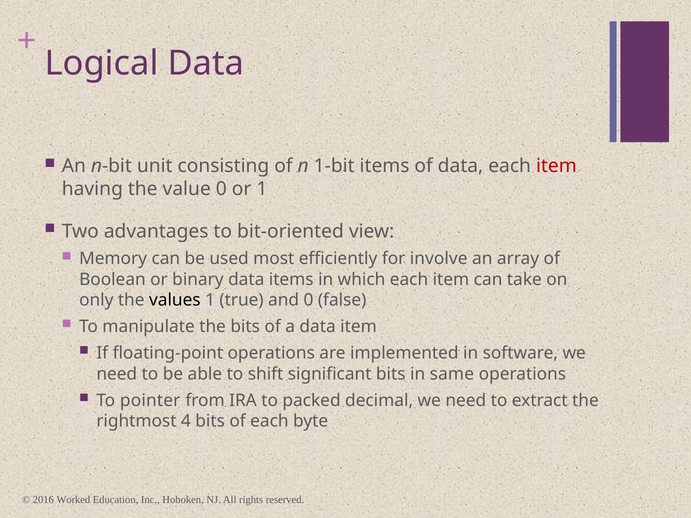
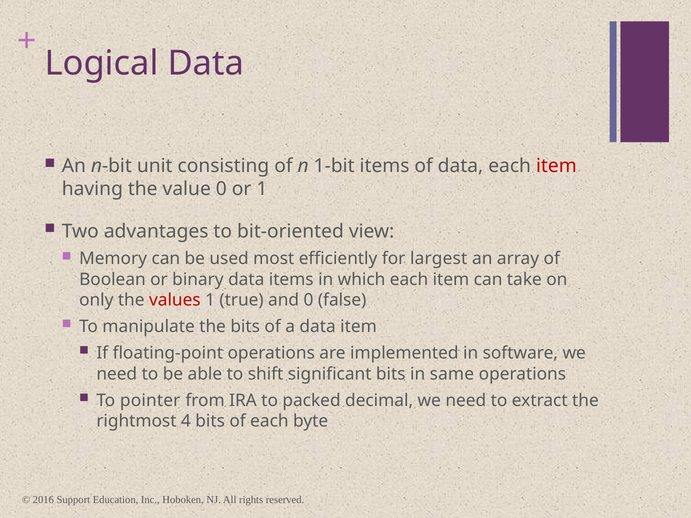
involve: involve -> largest (439, 259)
values colour: black -> red (175, 300)
Worked: Worked -> Support (73, 500)
